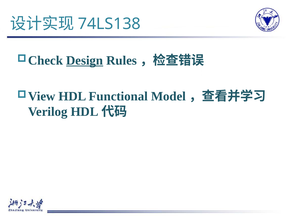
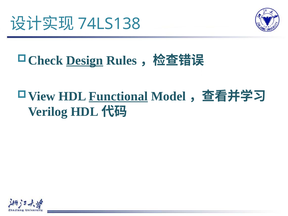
Functional underline: none -> present (118, 96)
